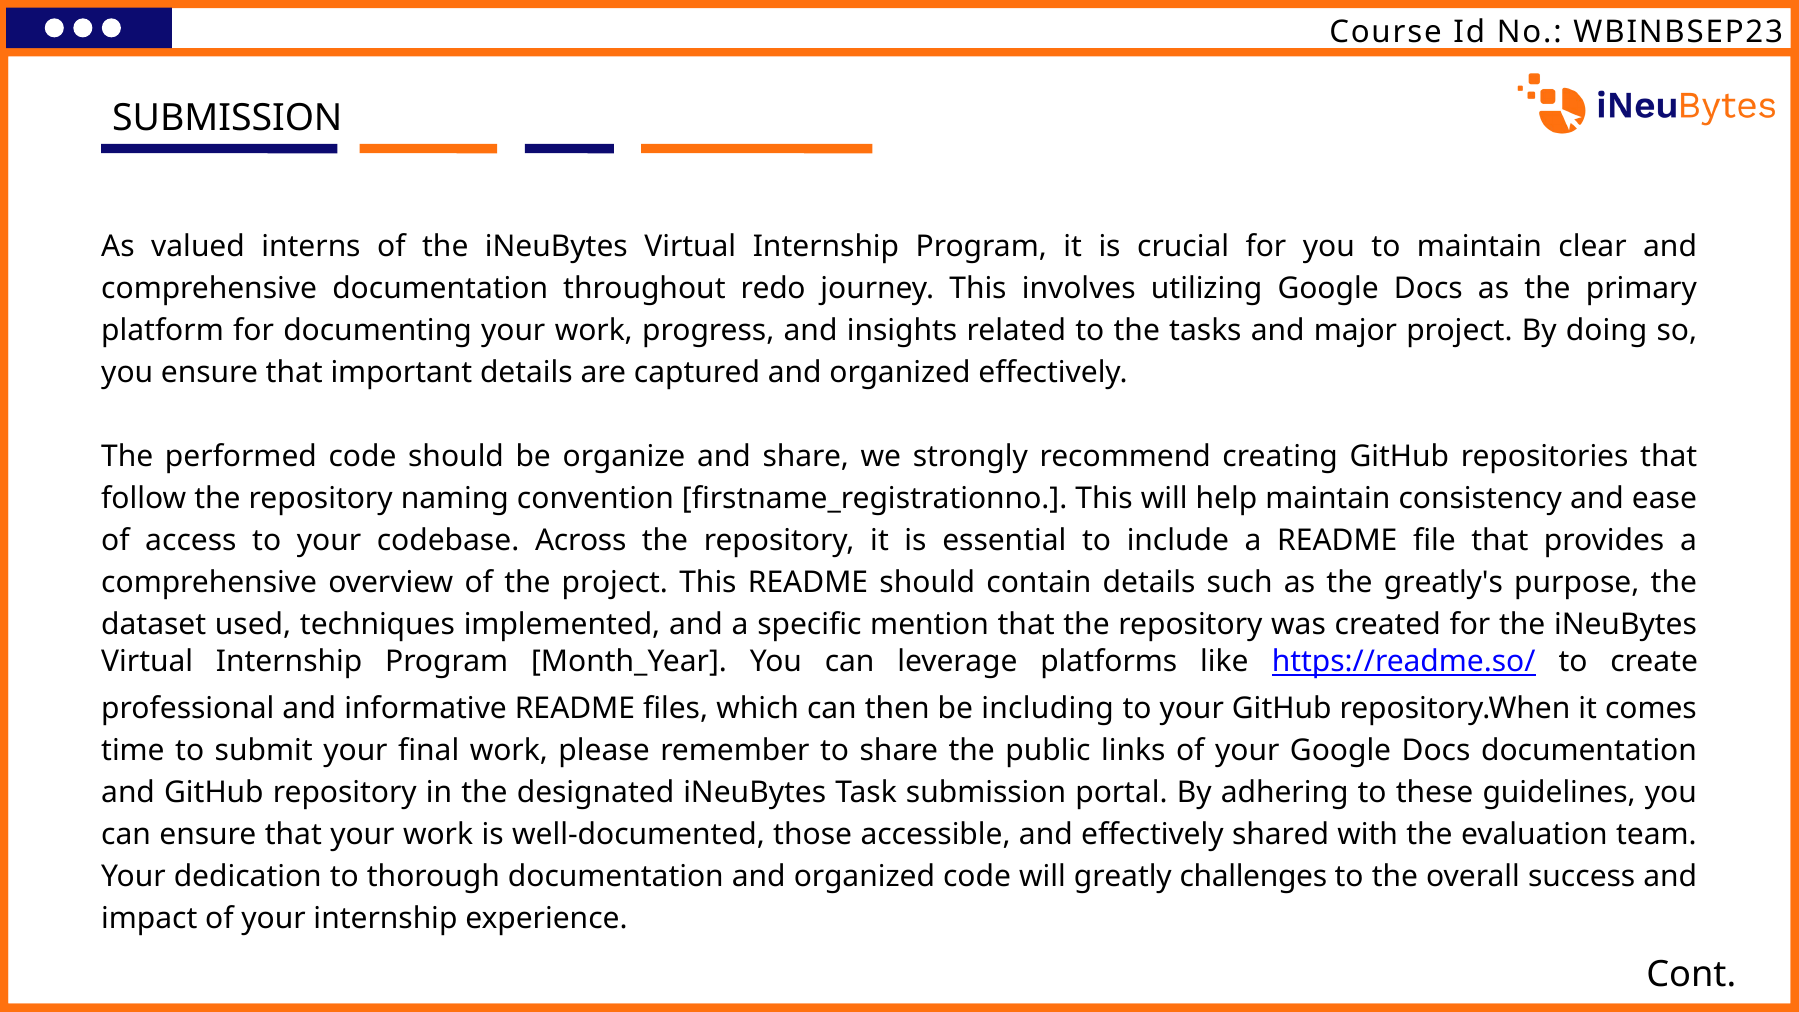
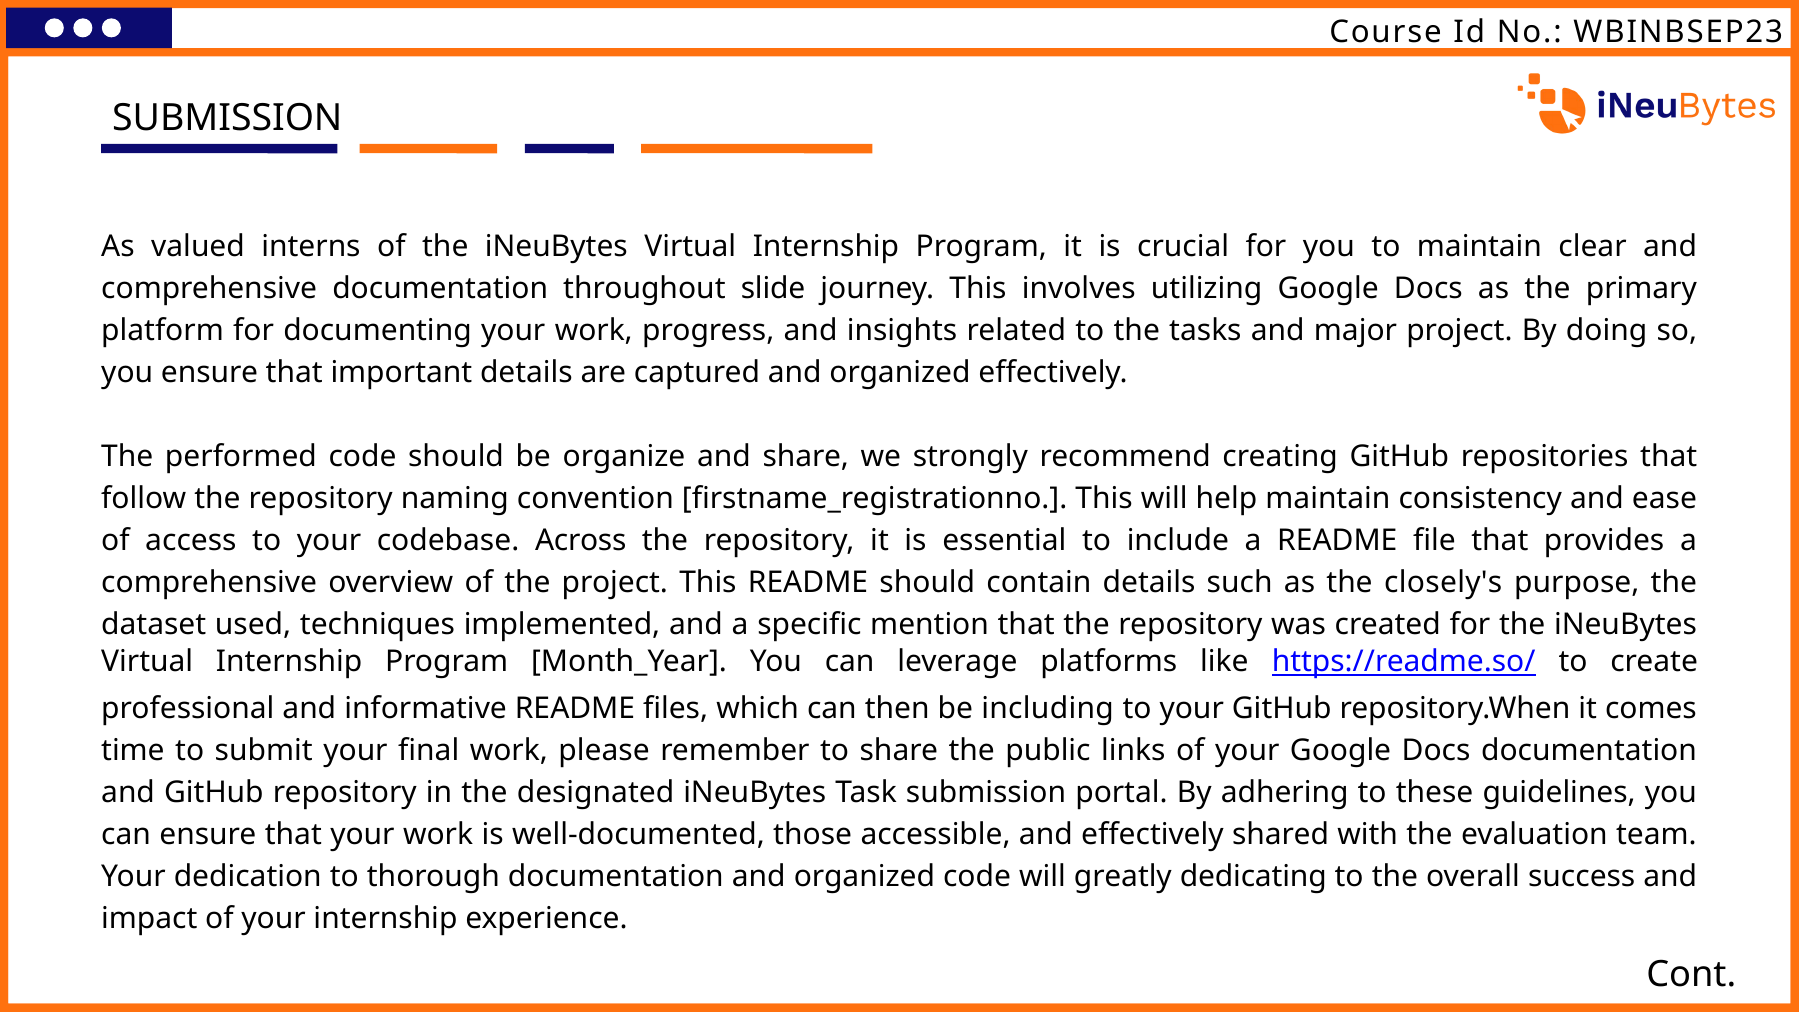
redo: redo -> slide (773, 289)
greatly's: greatly's -> closely's (1443, 583)
challenges: challenges -> dedicating (1253, 876)
